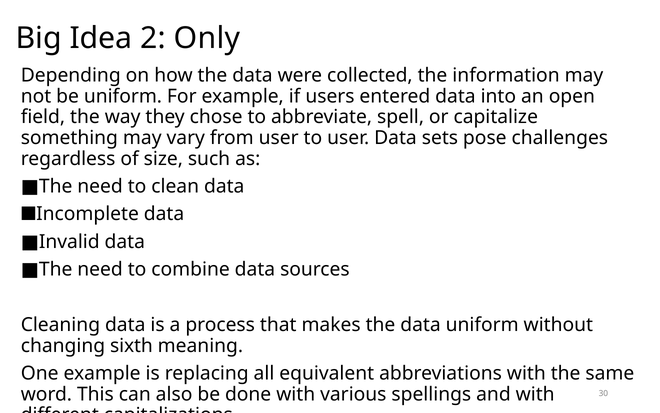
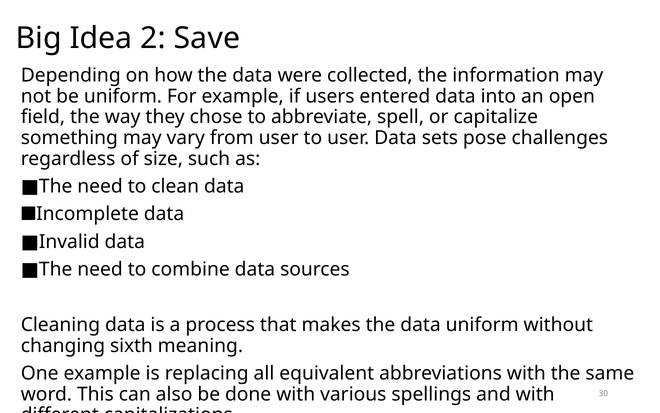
Only: Only -> Save (207, 38)
